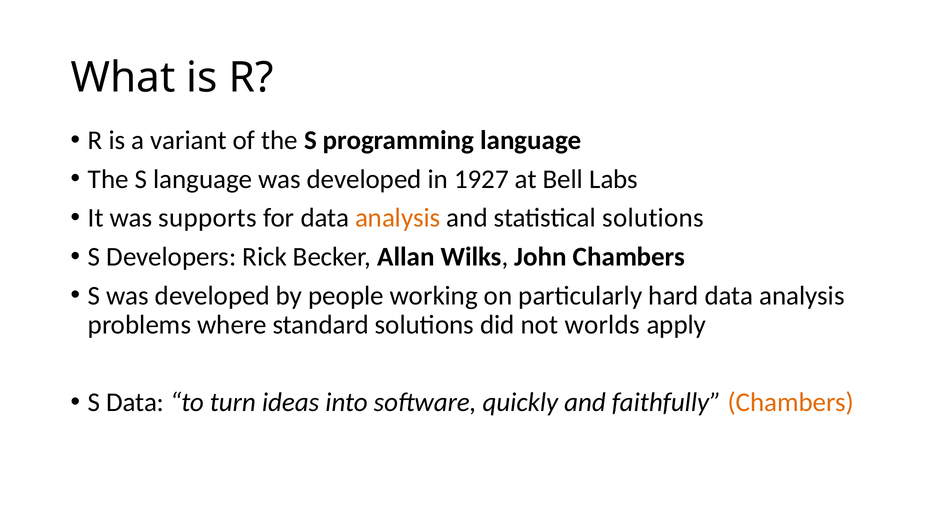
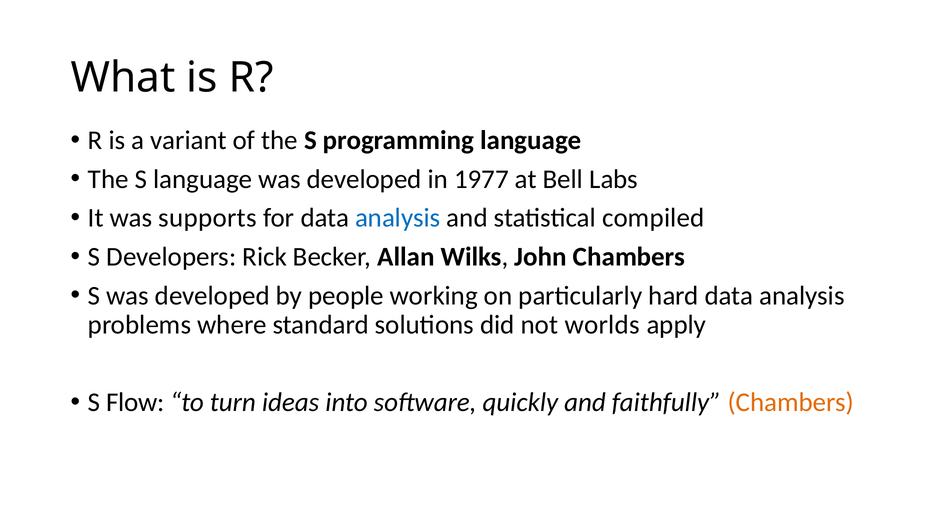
1927: 1927 -> 1977 (481, 179)
analysis colour: orange -> blue (398, 218)
statistical solutions: solutions -> compiled (653, 218)
S Data: Data -> Flow (135, 402)
